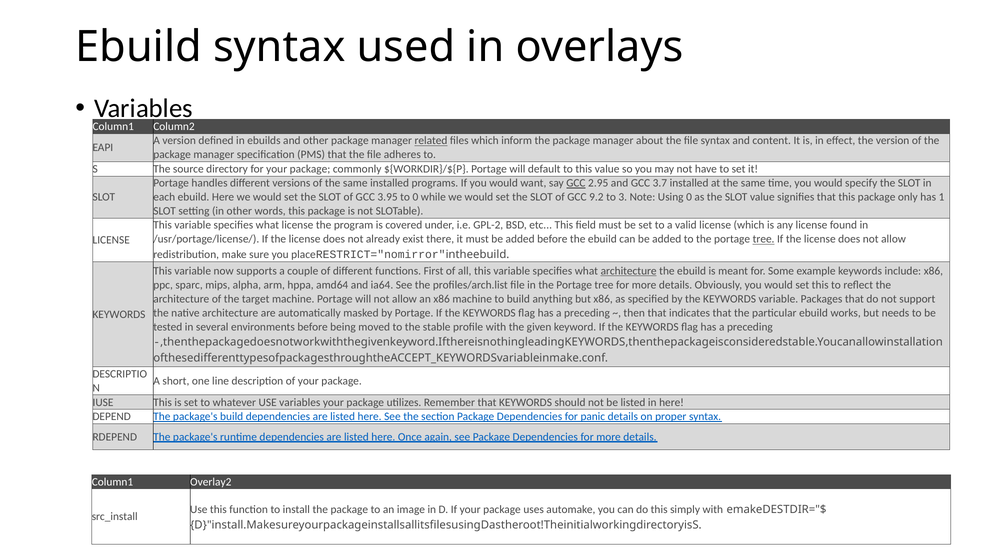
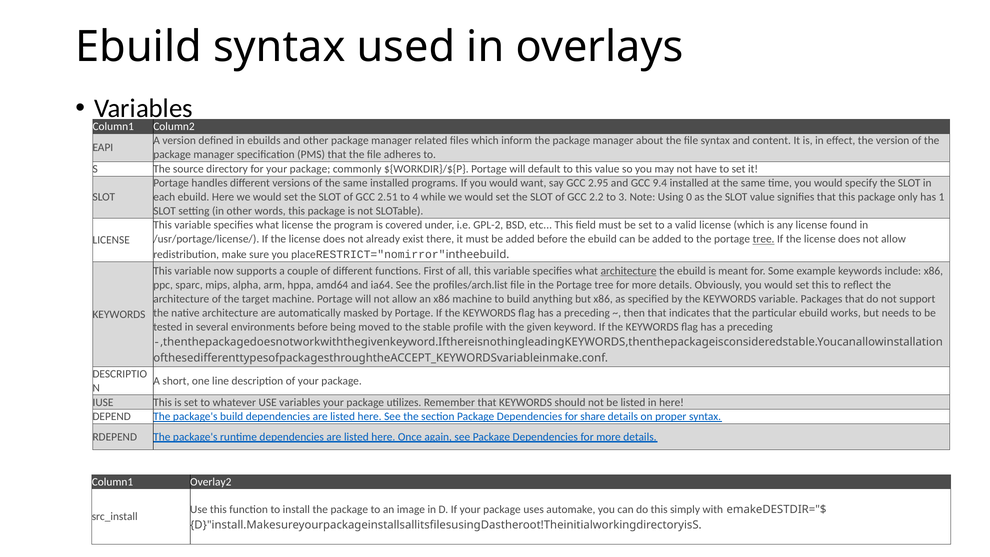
related underline: present -> none (431, 141)
GCC underline: present -> none (576, 183)
3.7: 3.7 -> 9.4 (660, 183)
3.95: 3.95 -> 2.51 (388, 197)
to 0: 0 -> 4 (415, 197)
9.2: 9.2 -> 2.2 (596, 197)
panic: panic -> share (593, 417)
